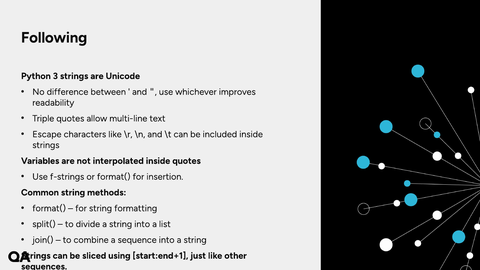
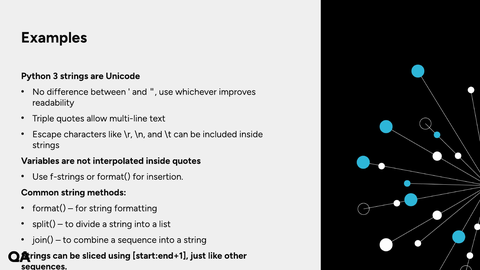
Following: Following -> Examples (54, 38)
